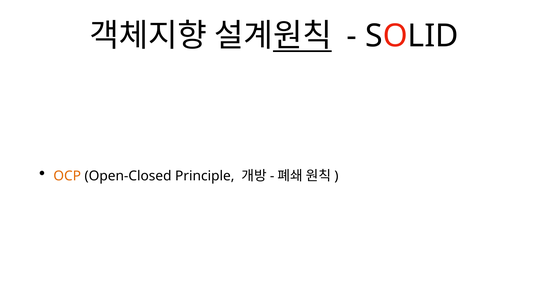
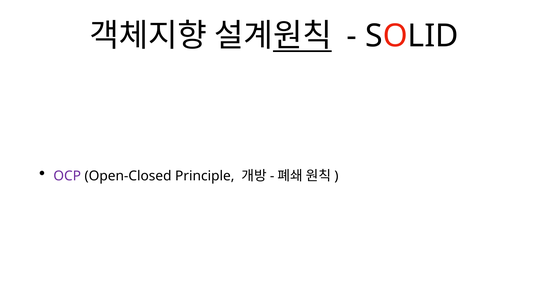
OCP colour: orange -> purple (67, 176)
